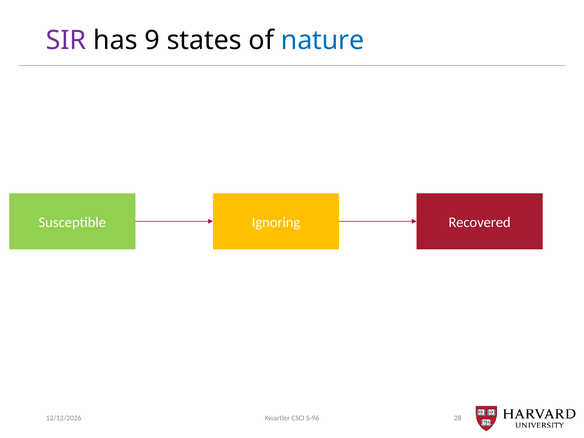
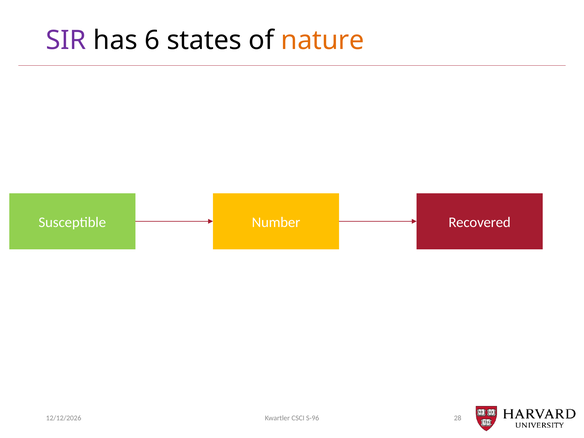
9: 9 -> 6 (152, 40)
nature colour: blue -> orange (323, 40)
Ignoring: Ignoring -> Number (276, 222)
